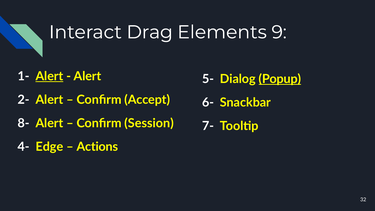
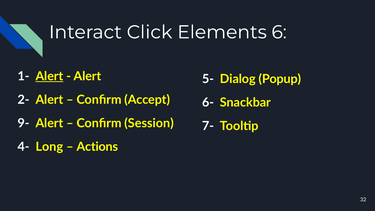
Drag: Drag -> Click (150, 32)
9: 9 -> 6 (279, 32)
Popup underline: present -> none (280, 79)
8-: 8- -> 9- (24, 123)
Edge: Edge -> Long (49, 147)
